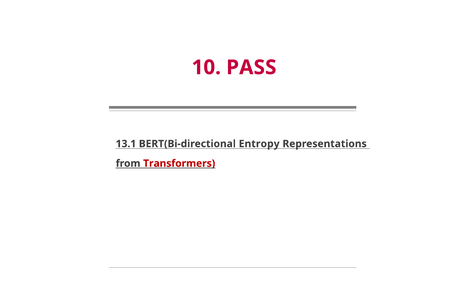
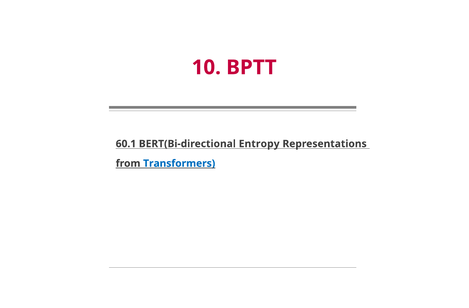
PASS: PASS -> BPTT (251, 67)
13.1: 13.1 -> 60.1 (126, 144)
Transformers colour: red -> blue (179, 163)
